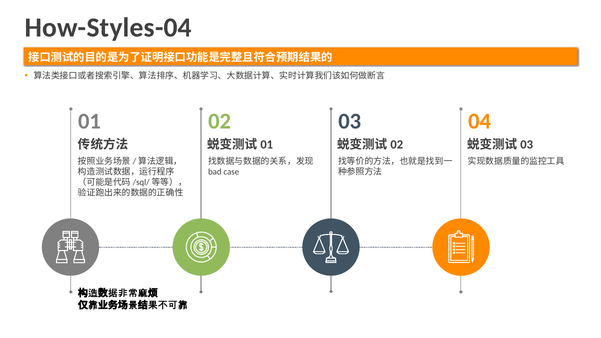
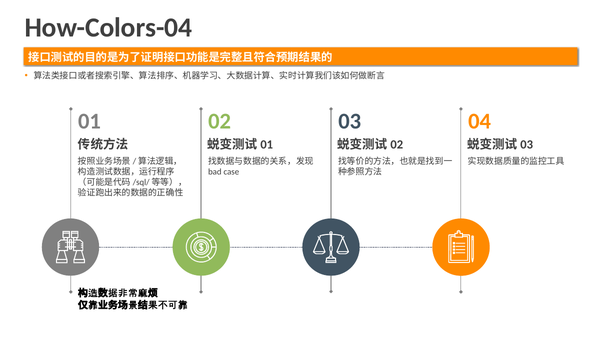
How-Styles-04: How-Styles-04 -> How-Colors-04 (108, 28)
